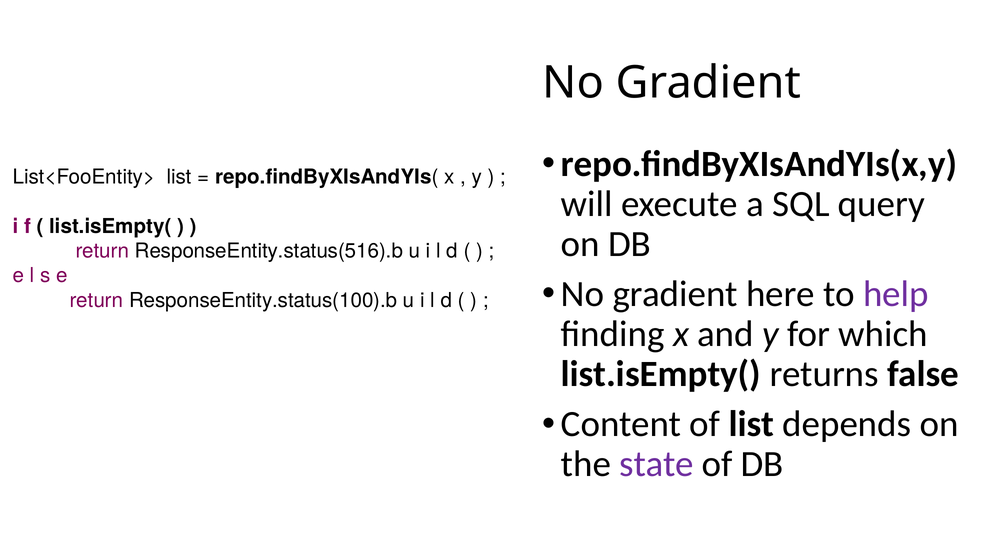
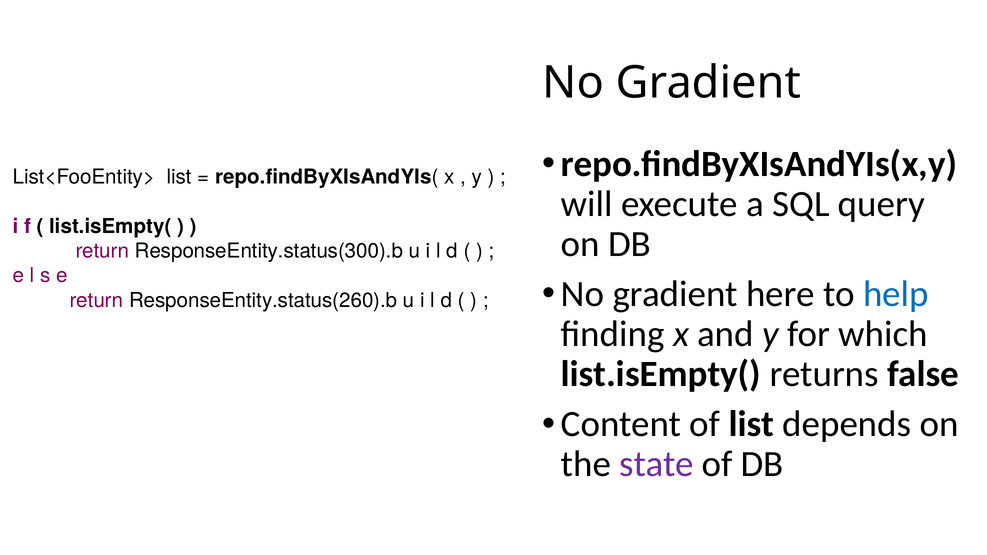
ResponseEntity.status(516).b: ResponseEntity.status(516).b -> ResponseEntity.status(300).b (269, 251)
help colour: purple -> blue (896, 294)
ResponseEntity.status(100).b: ResponseEntity.status(100).b -> ResponseEntity.status(260).b (263, 300)
